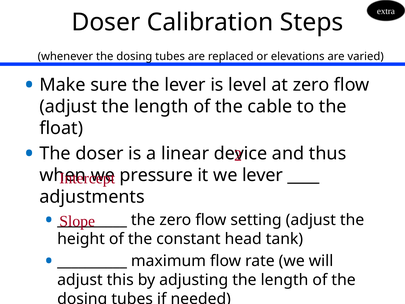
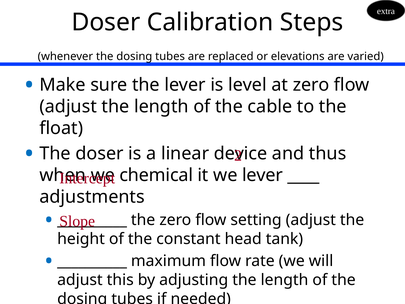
pressure: pressure -> chemical (156, 175)
